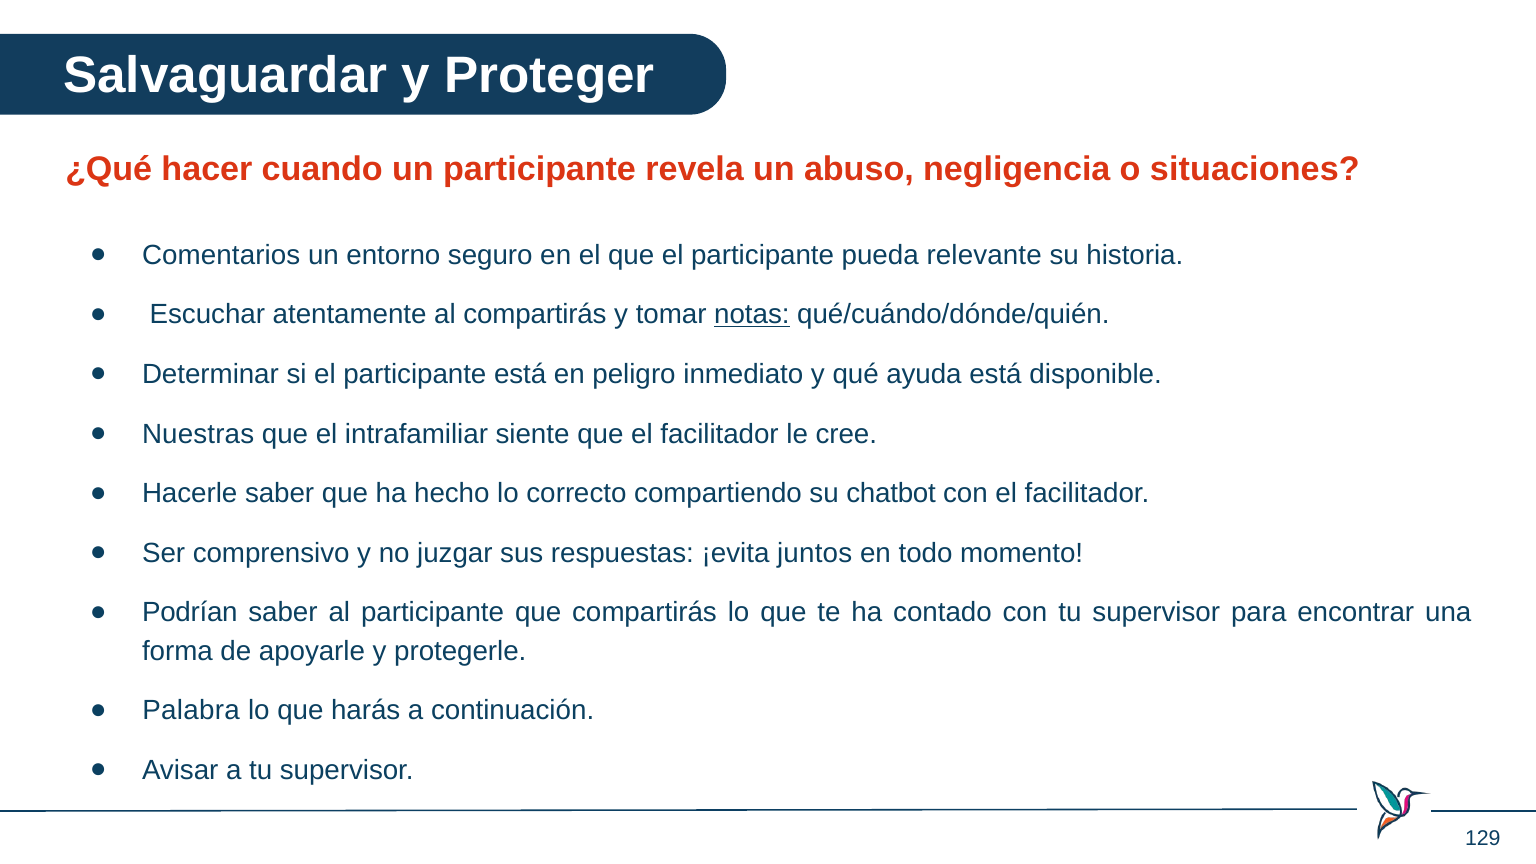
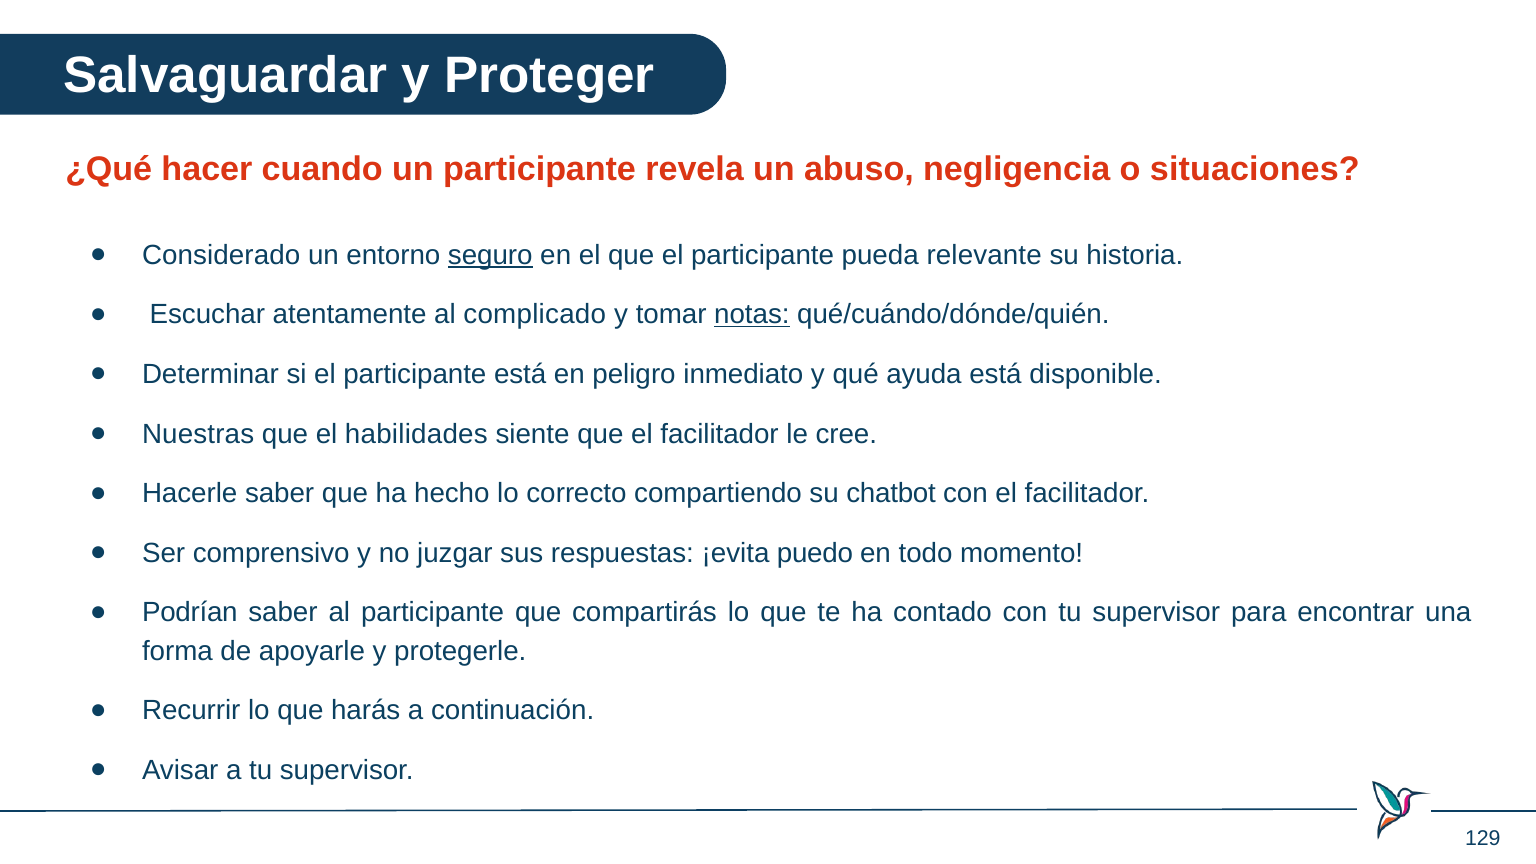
Comentarios: Comentarios -> Considerado (221, 255)
seguro underline: none -> present (490, 255)
al compartirás: compartirás -> complicado (535, 315)
intrafamiliar: intrafamiliar -> habilidades (416, 434)
juntos: juntos -> puedo (815, 553)
Palabra: Palabra -> Recurrir (191, 711)
